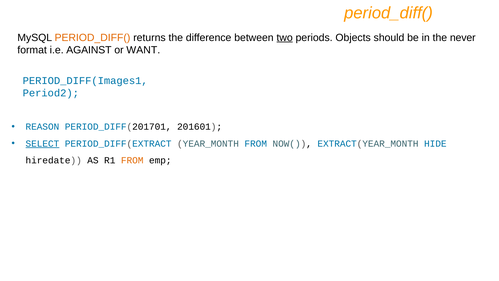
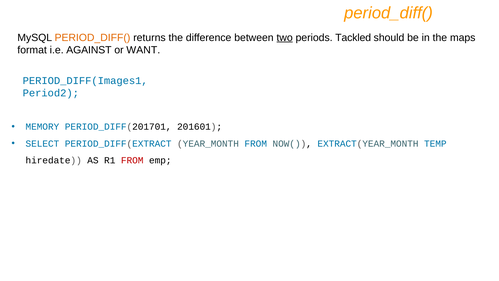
Objects: Objects -> Tackled (353, 38)
never: never -> maps (463, 38)
REASON: REASON -> MEMORY (42, 127)
SELECT underline: present -> none (42, 144)
HIDE: HIDE -> TEMP (435, 144)
FROM colour: orange -> red (132, 160)
